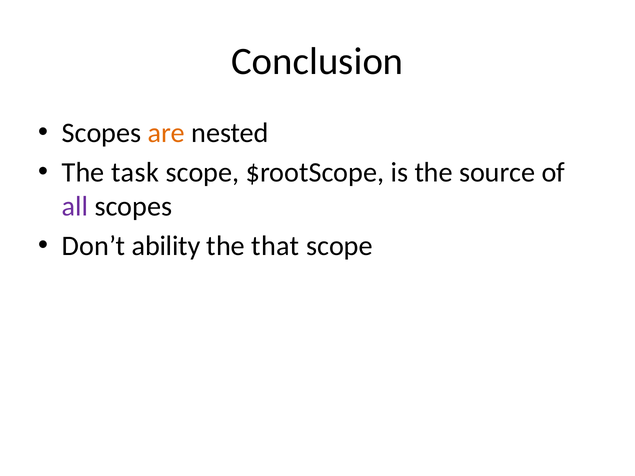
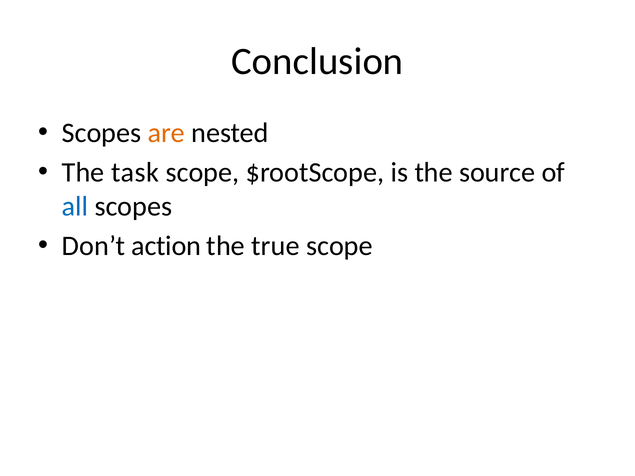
all colour: purple -> blue (75, 207)
ability: ability -> action (166, 246)
that: that -> true (275, 246)
